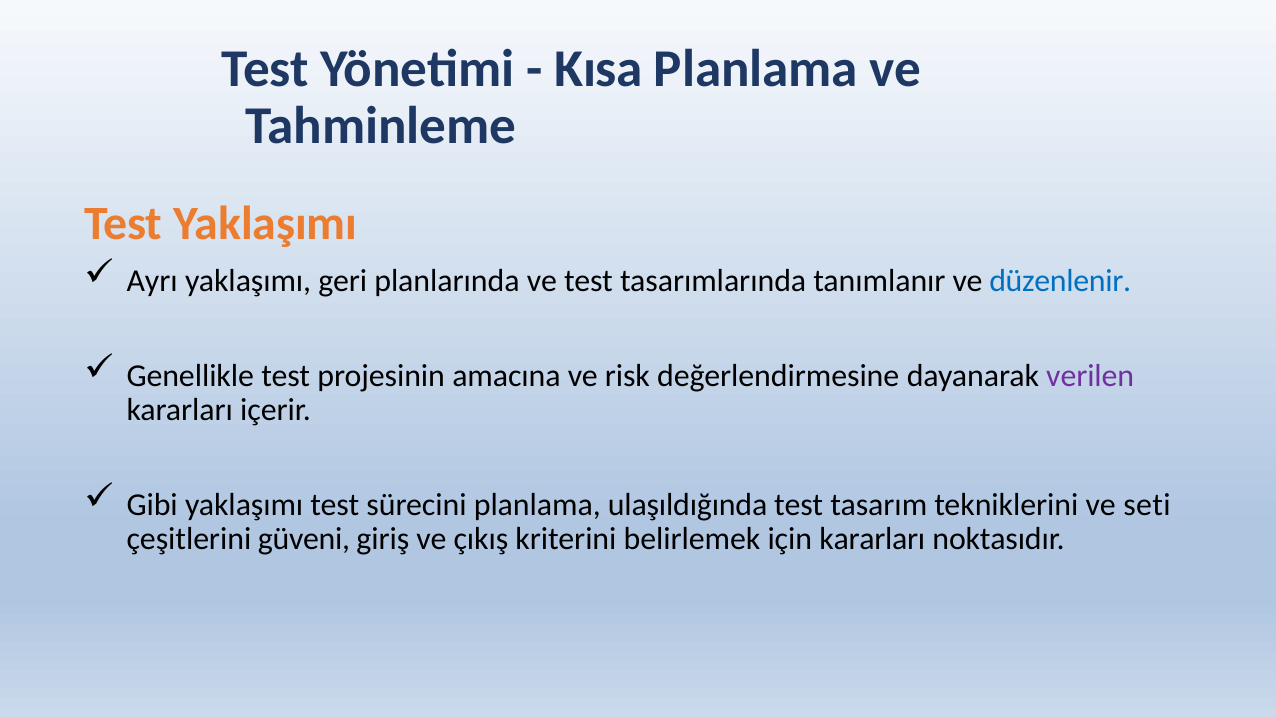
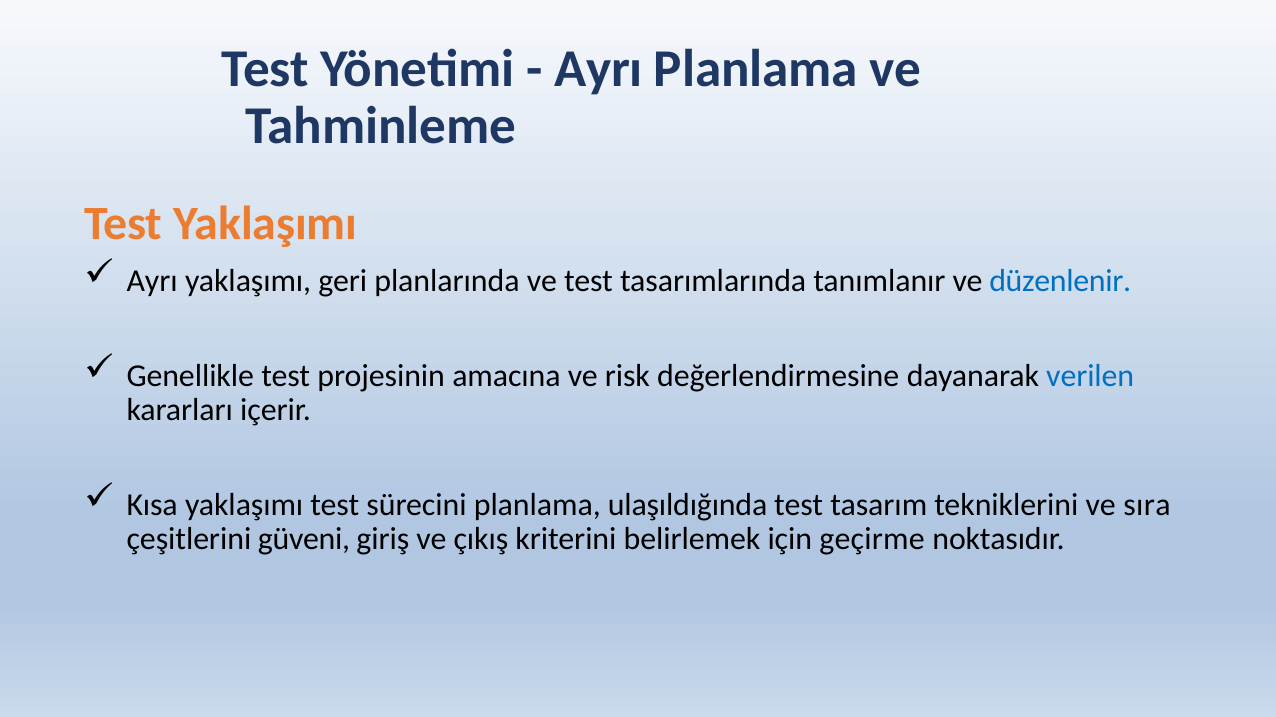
Kısa: Kısa -> Ayrı (599, 69)
verilen colour: purple -> blue (1090, 376)
Gibi: Gibi -> Kısa (152, 505)
seti: seti -> sıra (1147, 505)
için kararları: kararları -> geçirme (872, 540)
